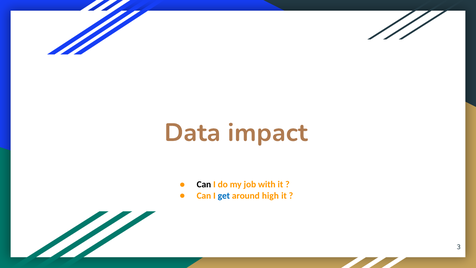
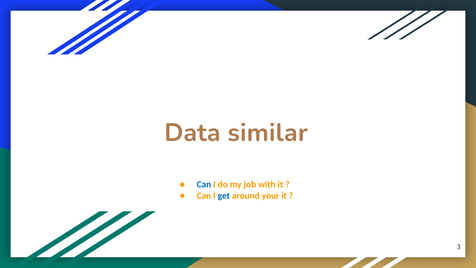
impact: impact -> similar (268, 133)
Can colour: black -> blue (204, 184)
high: high -> your (271, 195)
